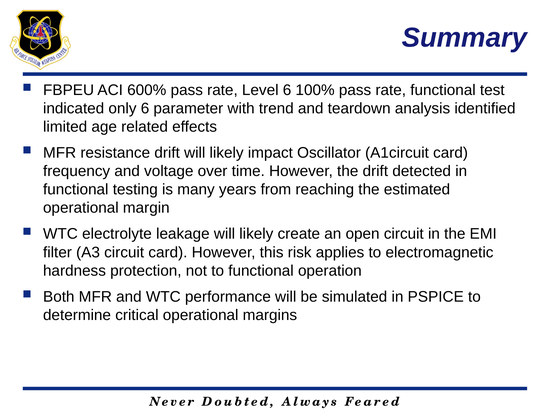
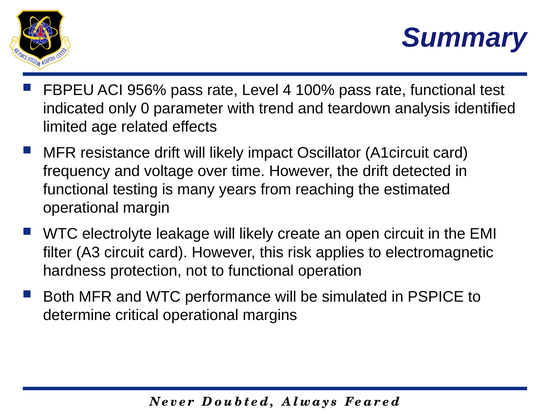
600%: 600% -> 956% (147, 90)
Level 6: 6 -> 4 (287, 90)
only 6: 6 -> 0 (145, 108)
